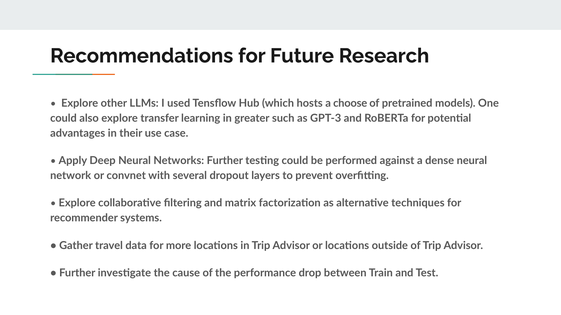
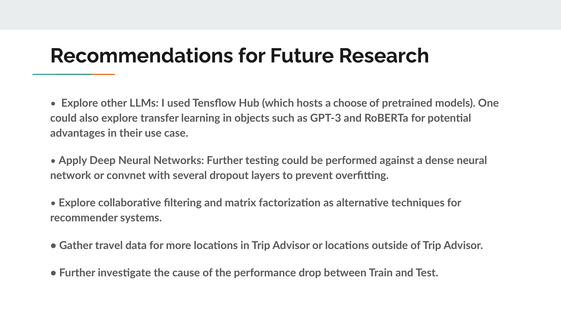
greater: greater -> objects (252, 118)
